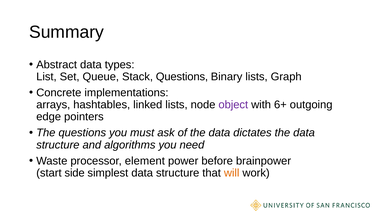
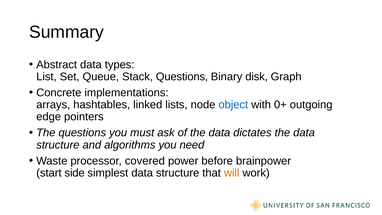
Binary lists: lists -> disk (257, 77)
object colour: purple -> blue (233, 105)
6+: 6+ -> 0+ (280, 105)
element: element -> covered (145, 161)
